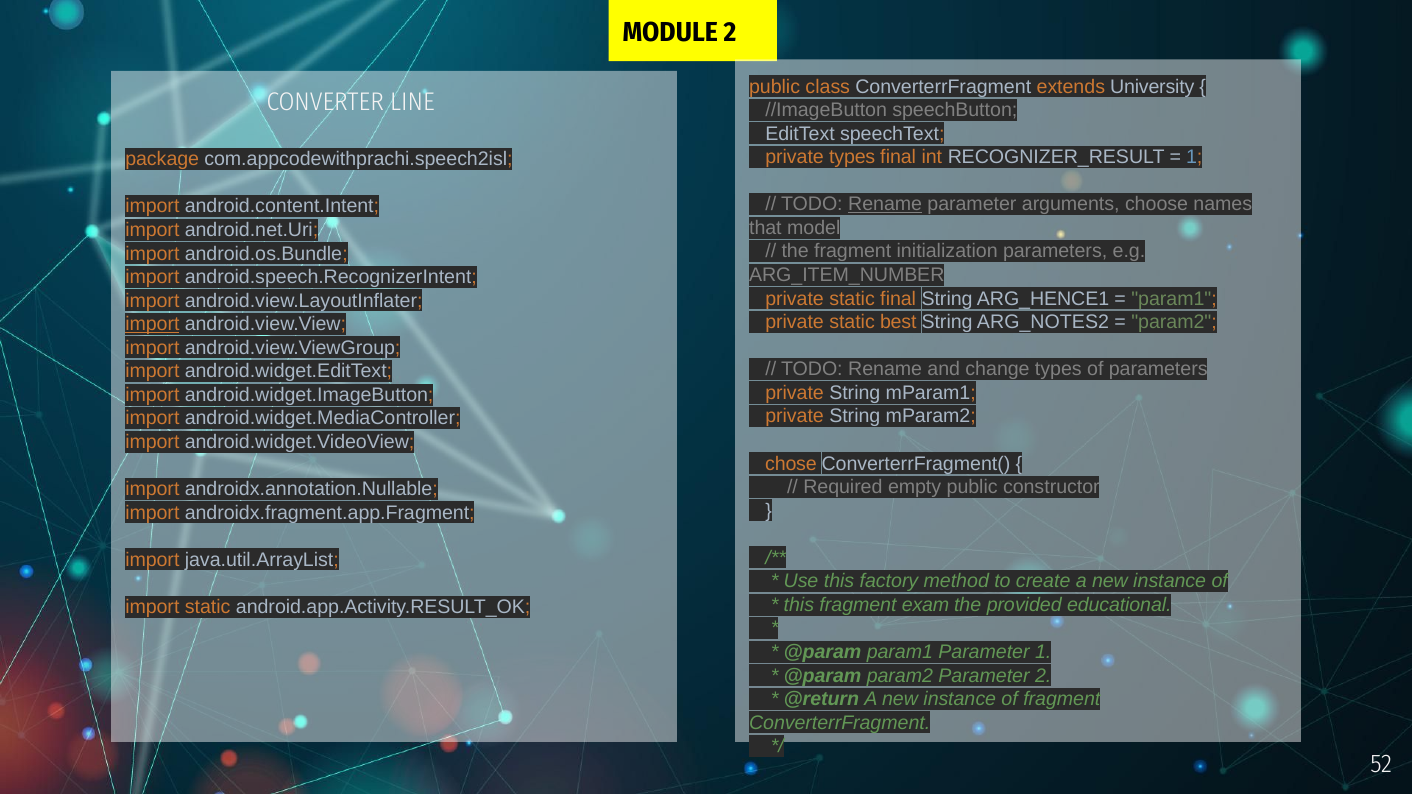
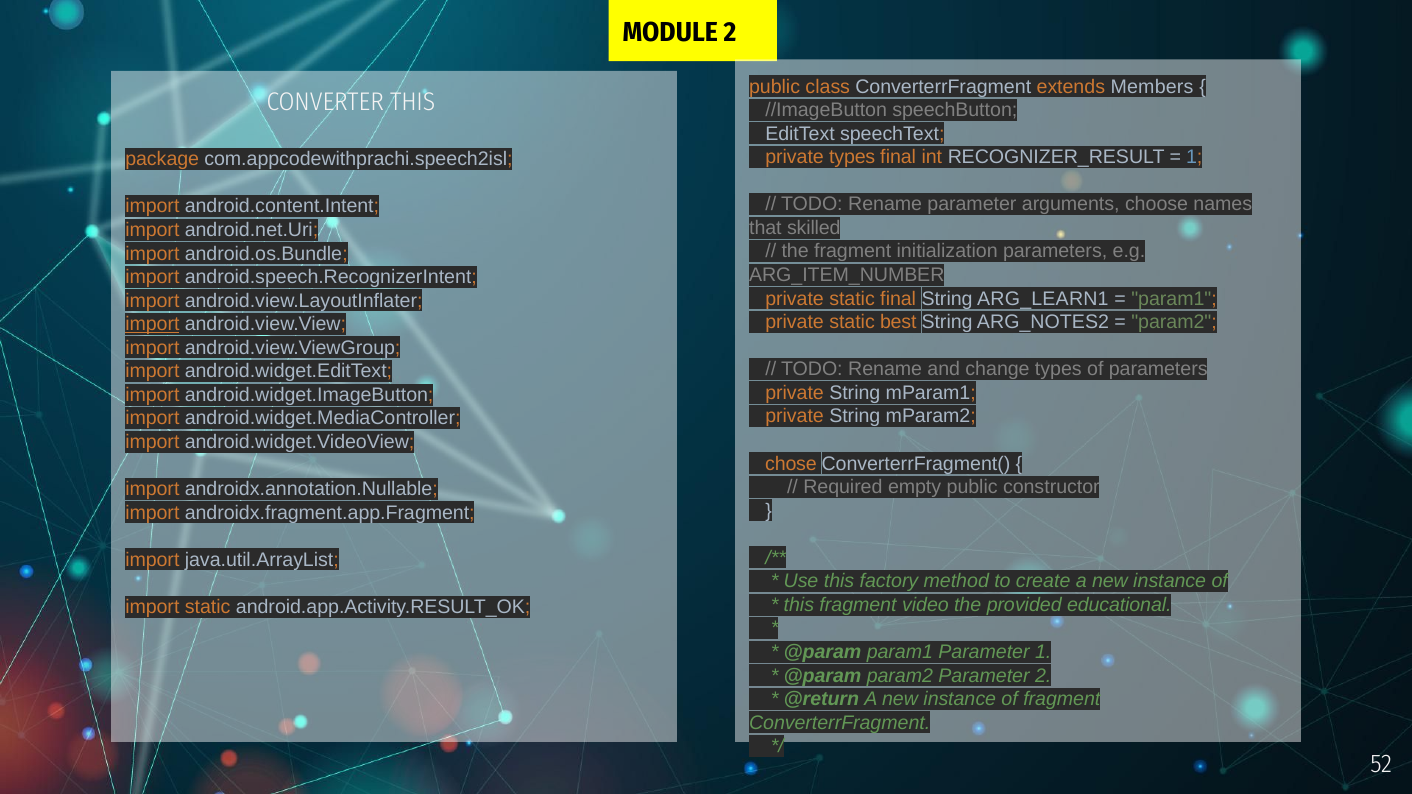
University: University -> Members (1152, 87)
CONVERTER LINE: LINE -> THIS (413, 102)
Rename underline: present -> none (885, 204)
model: model -> skilled (814, 228)
ARG_HENCE1: ARG_HENCE1 -> ARG_LEARN1 (1043, 299)
exam: exam -> video (925, 605)
